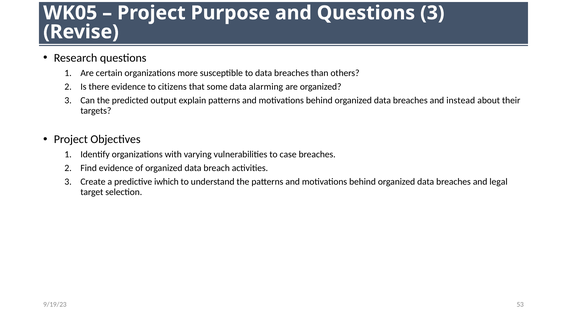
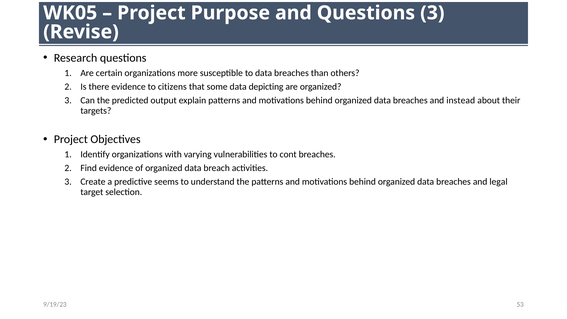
alarming: alarming -> depicting (266, 87)
case: case -> cont (288, 154)
iwhich: iwhich -> seems (166, 182)
